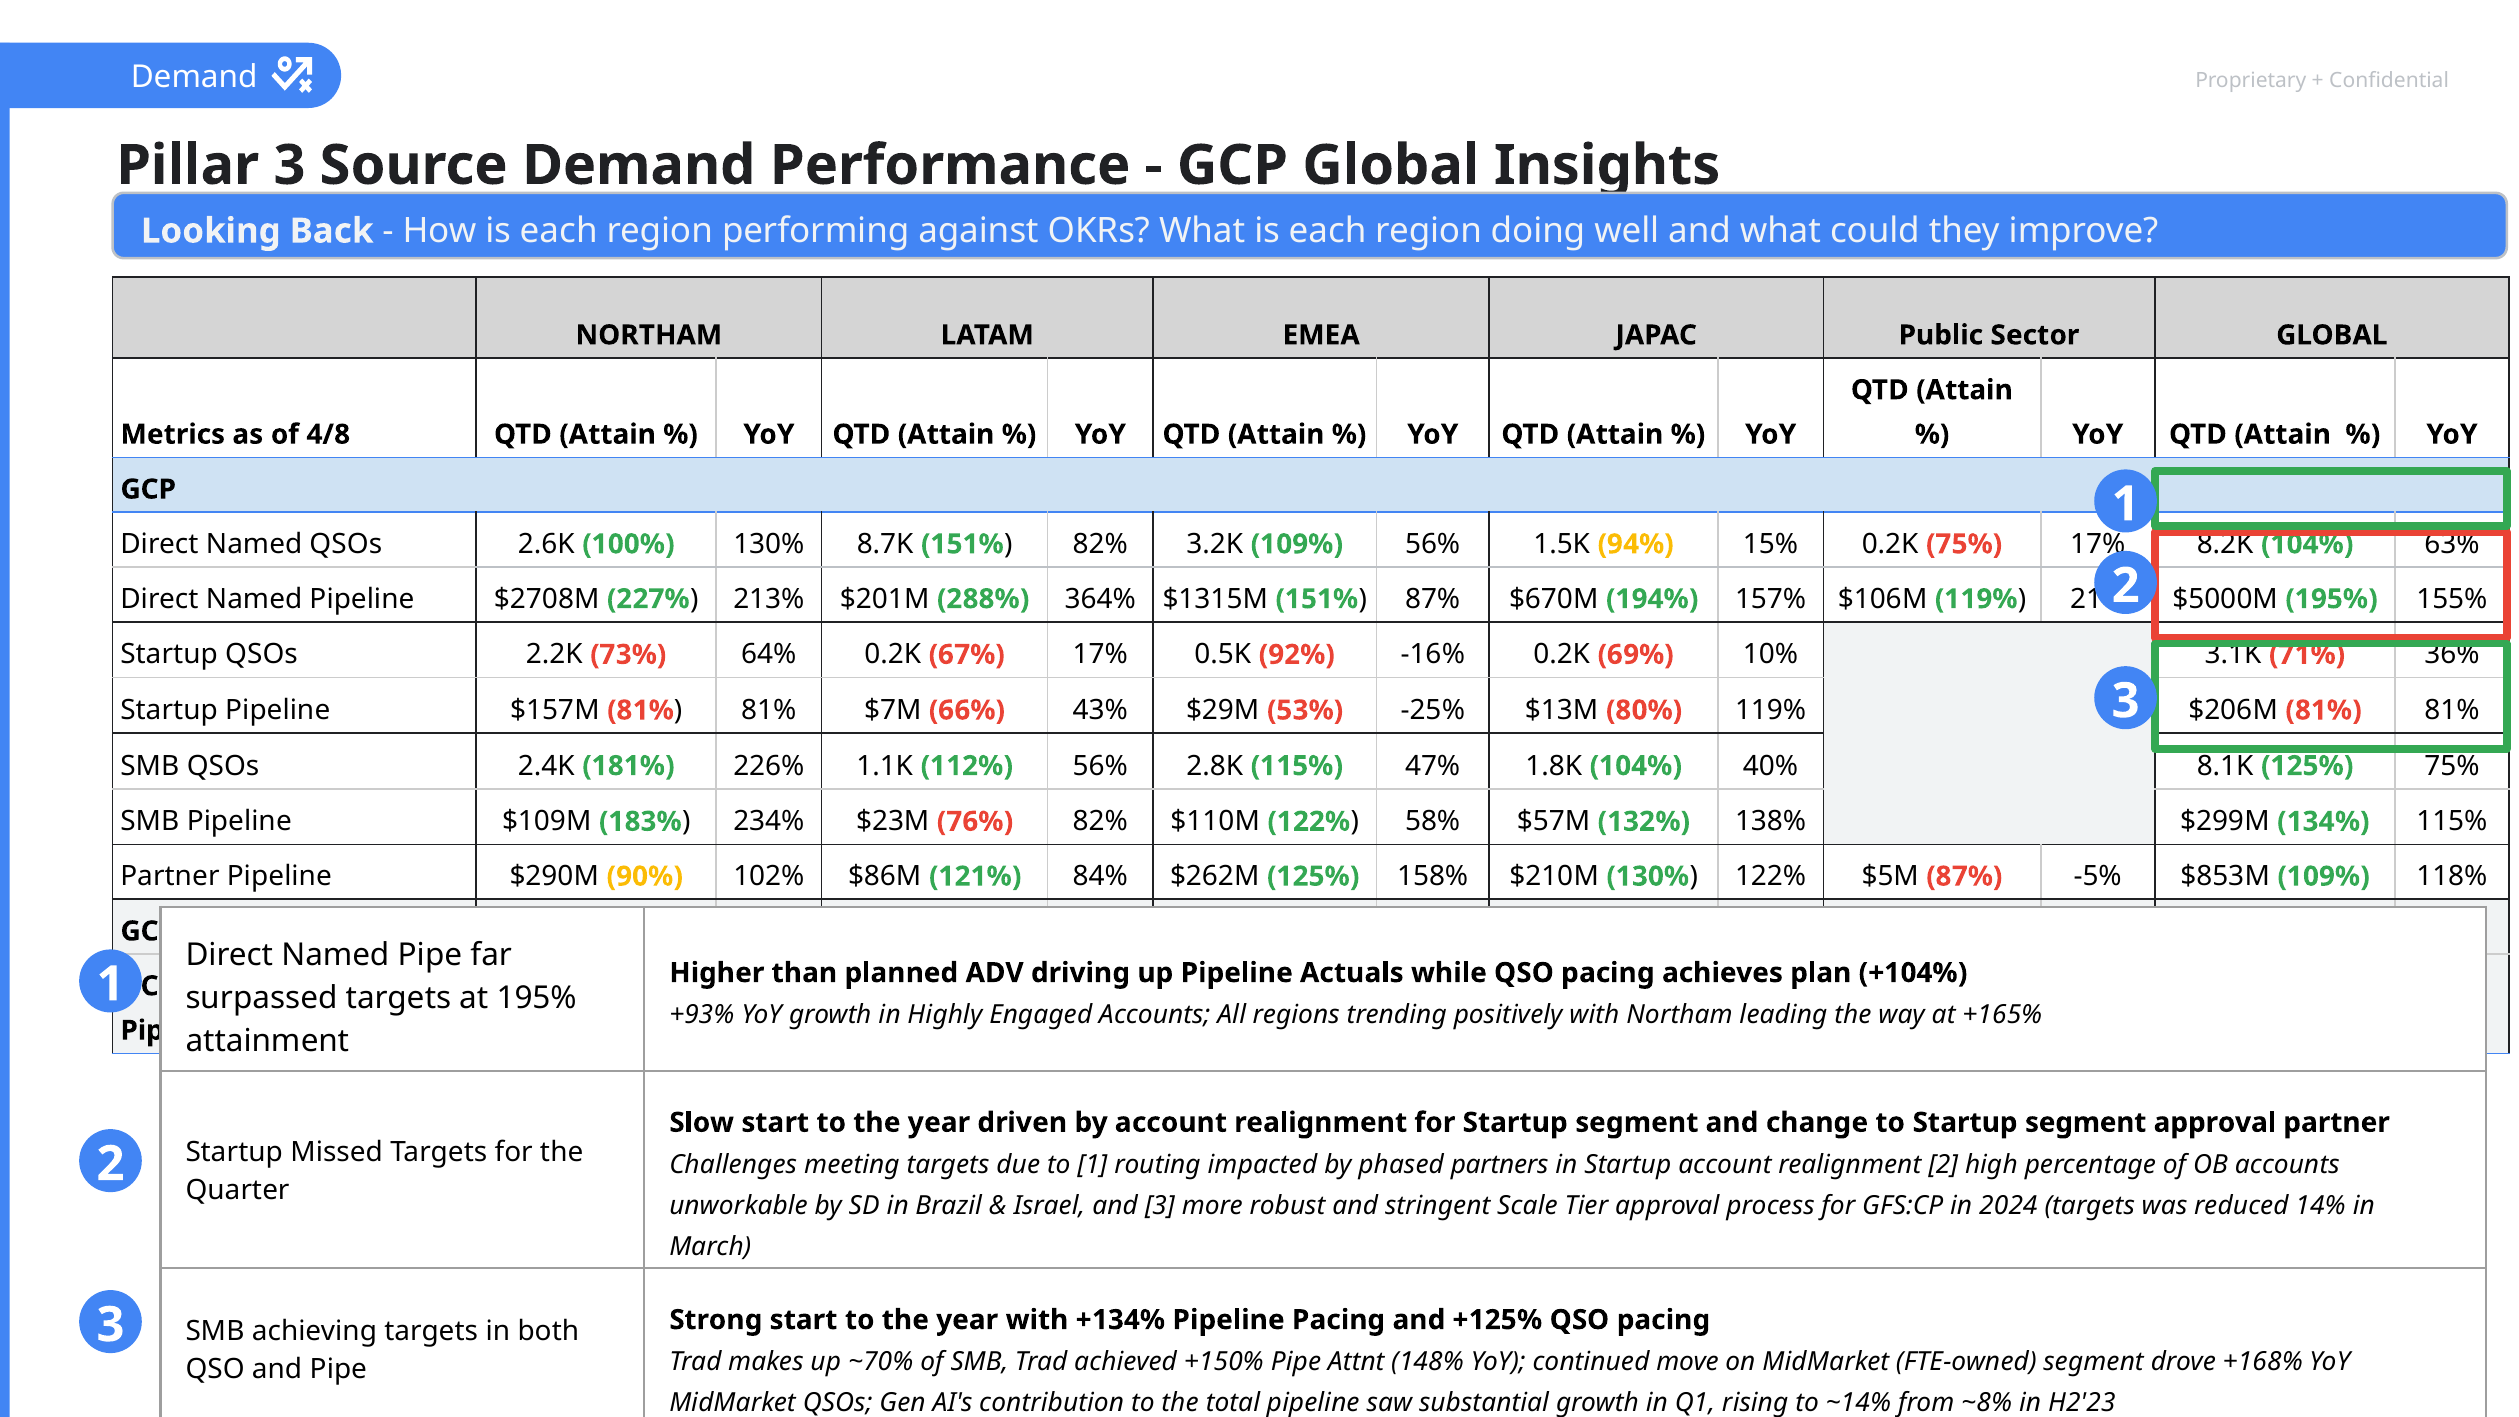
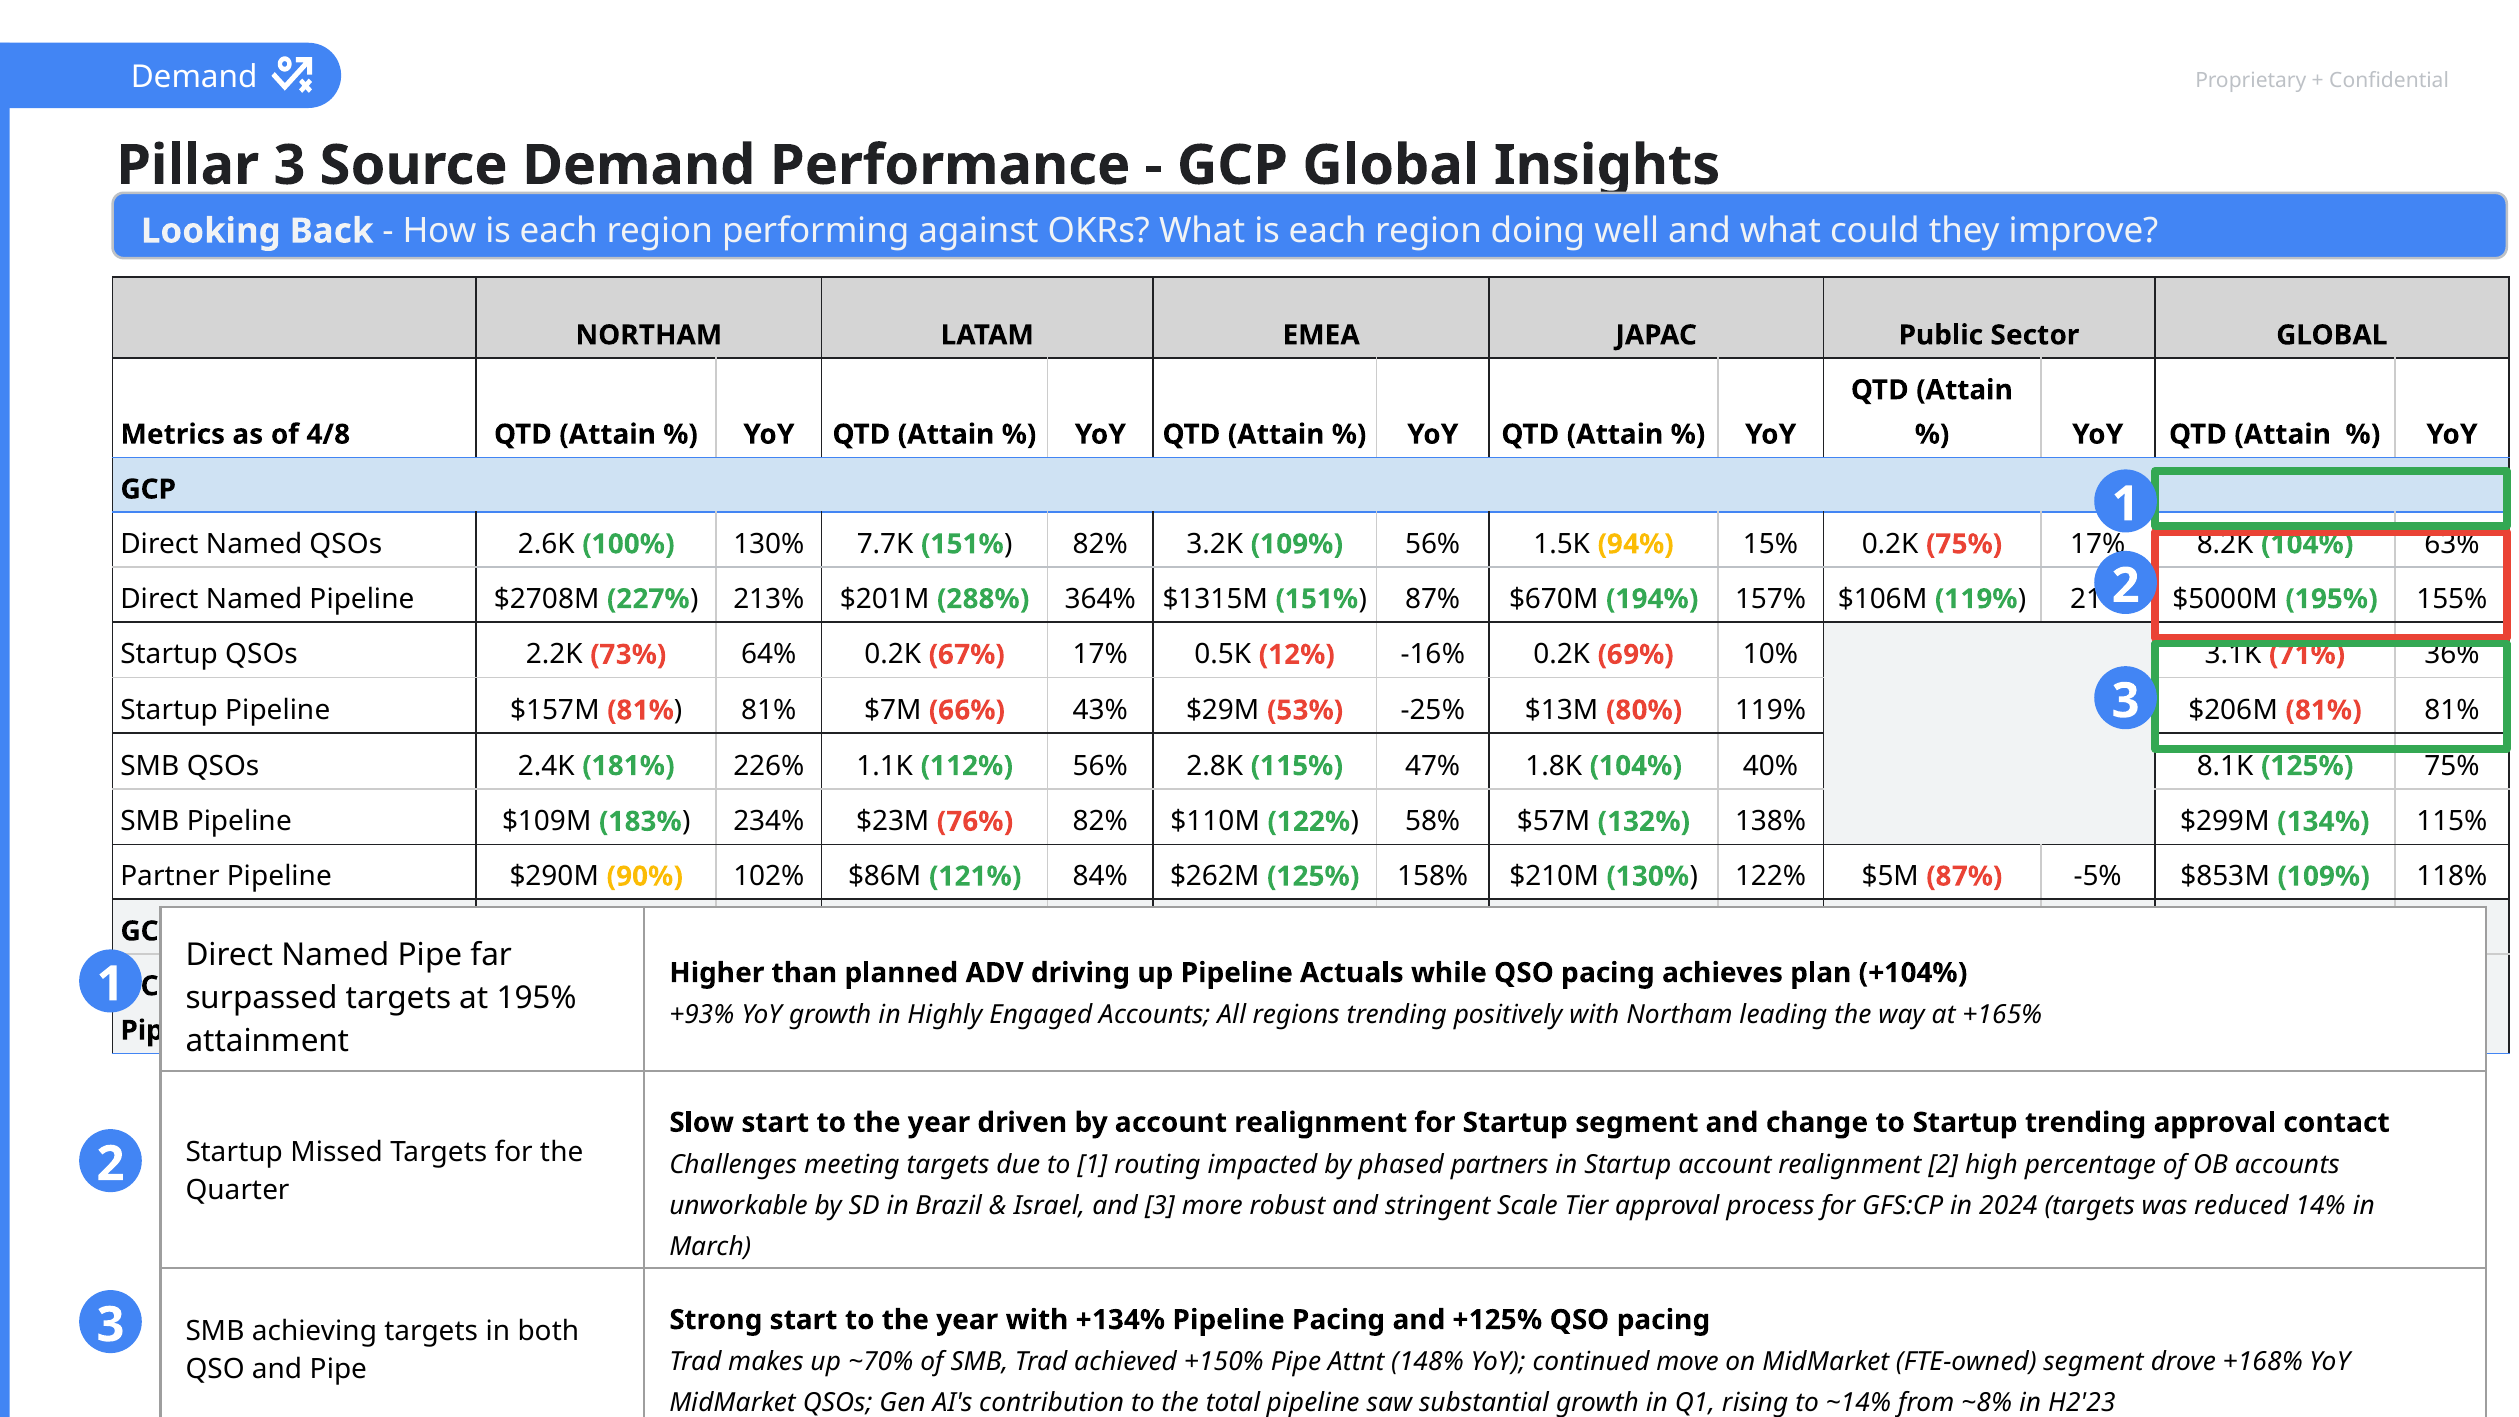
8.7K: 8.7K -> 7.7K (885, 544)
92%: 92% -> 12% (1297, 655)
to Startup segment: segment -> trending (2086, 1123)
approval partner: partner -> contact (2337, 1123)
